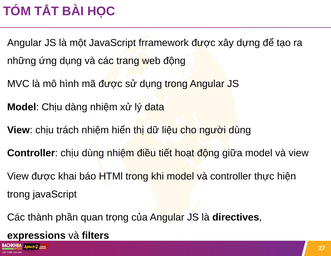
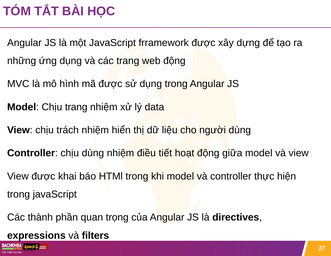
Chịu dàng: dàng -> trang (76, 107)
